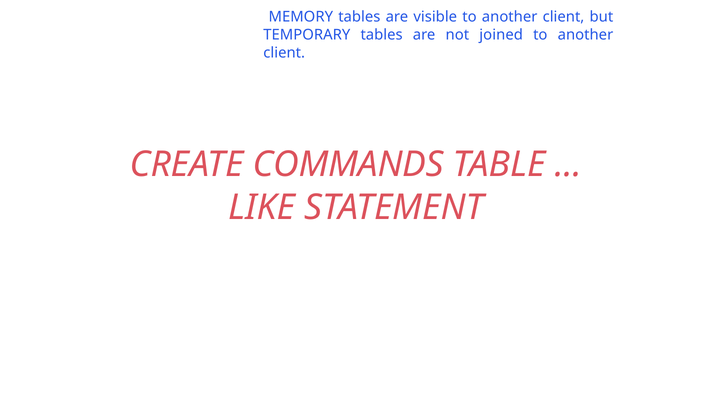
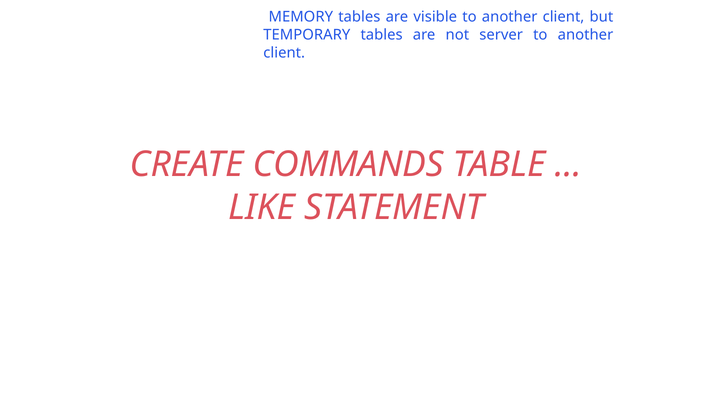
joined: joined -> server (501, 35)
